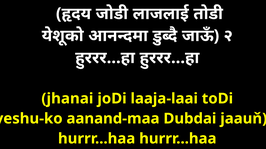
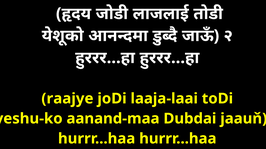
jhanai: jhanai -> raajye (67, 99)
